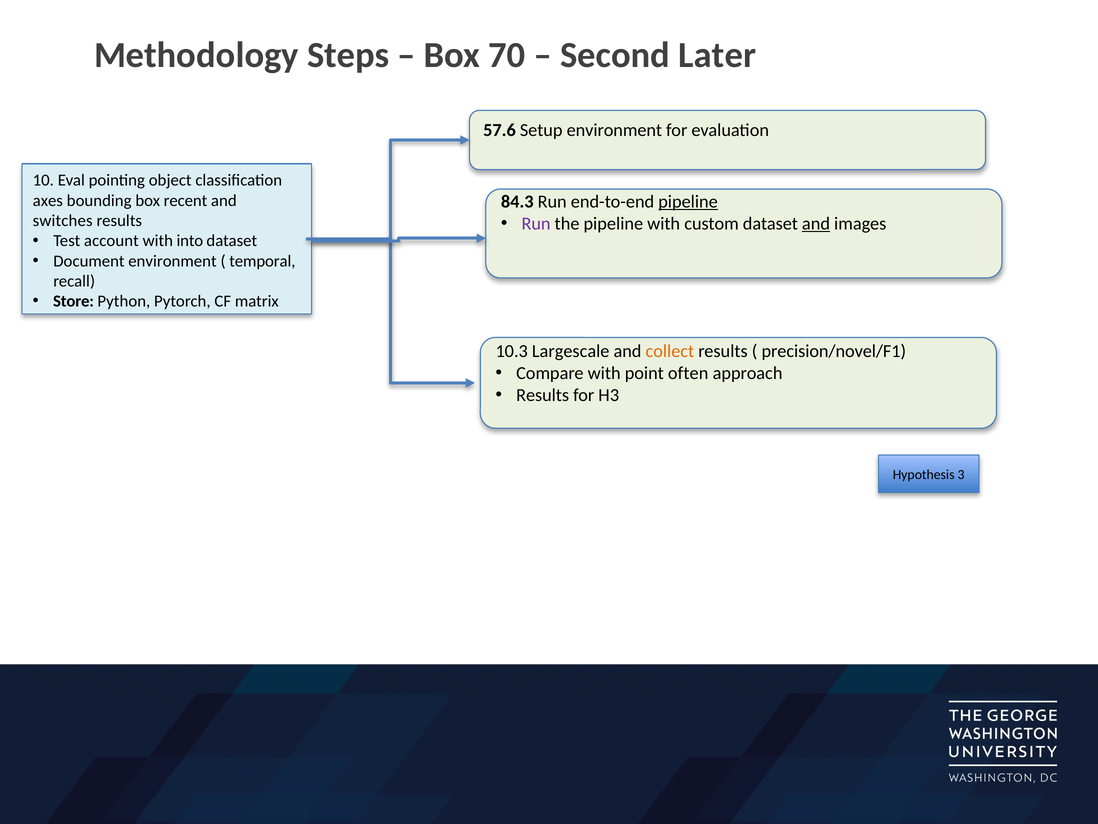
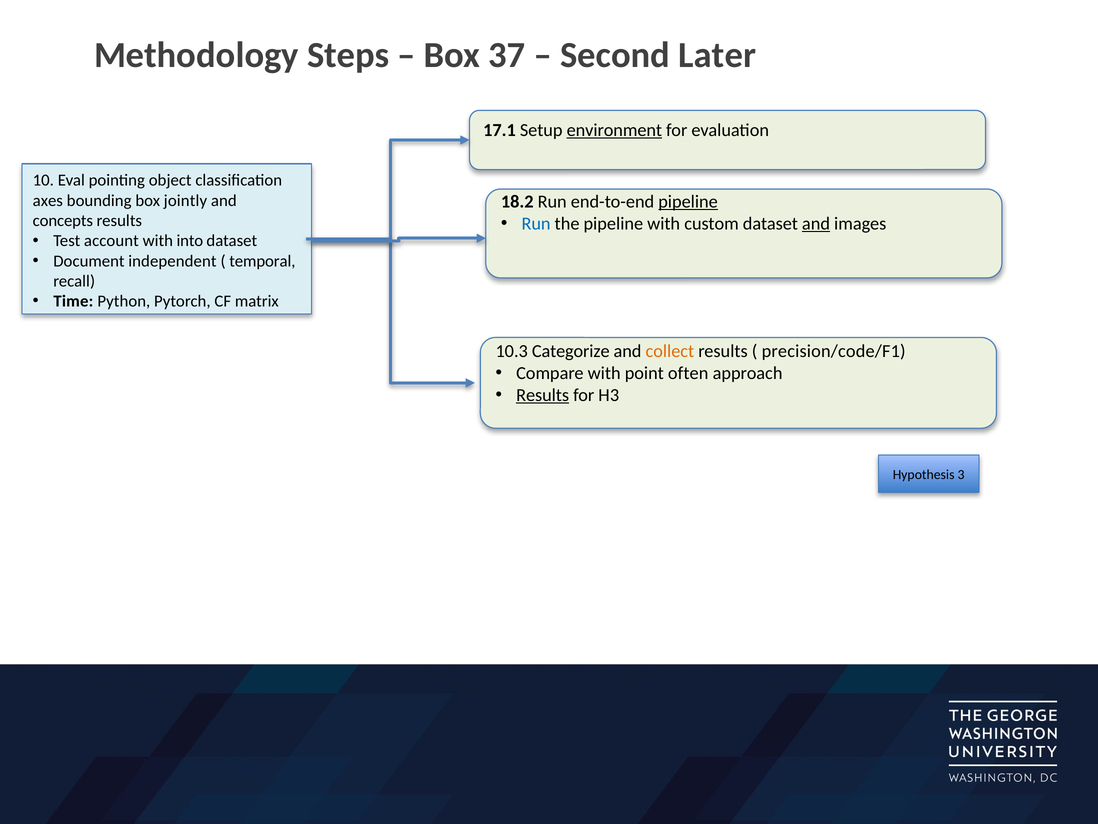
70: 70 -> 37 (507, 55)
57.6: 57.6 -> 17.1 (499, 130)
environment underline: none -> present (614, 130)
recent: recent -> jointly (185, 200)
84.3: 84.3 -> 18.2 (517, 202)
switches: switches -> concepts (63, 221)
Run colour: purple -> blue (536, 224)
Document environment: environment -> independent (172, 261)
Store: Store -> Time (73, 301)
Largescale: Largescale -> Categorize (571, 351)
precision/novel/F1: precision/novel/F1 -> precision/code/F1 (834, 351)
Results underline: none -> present (543, 395)
